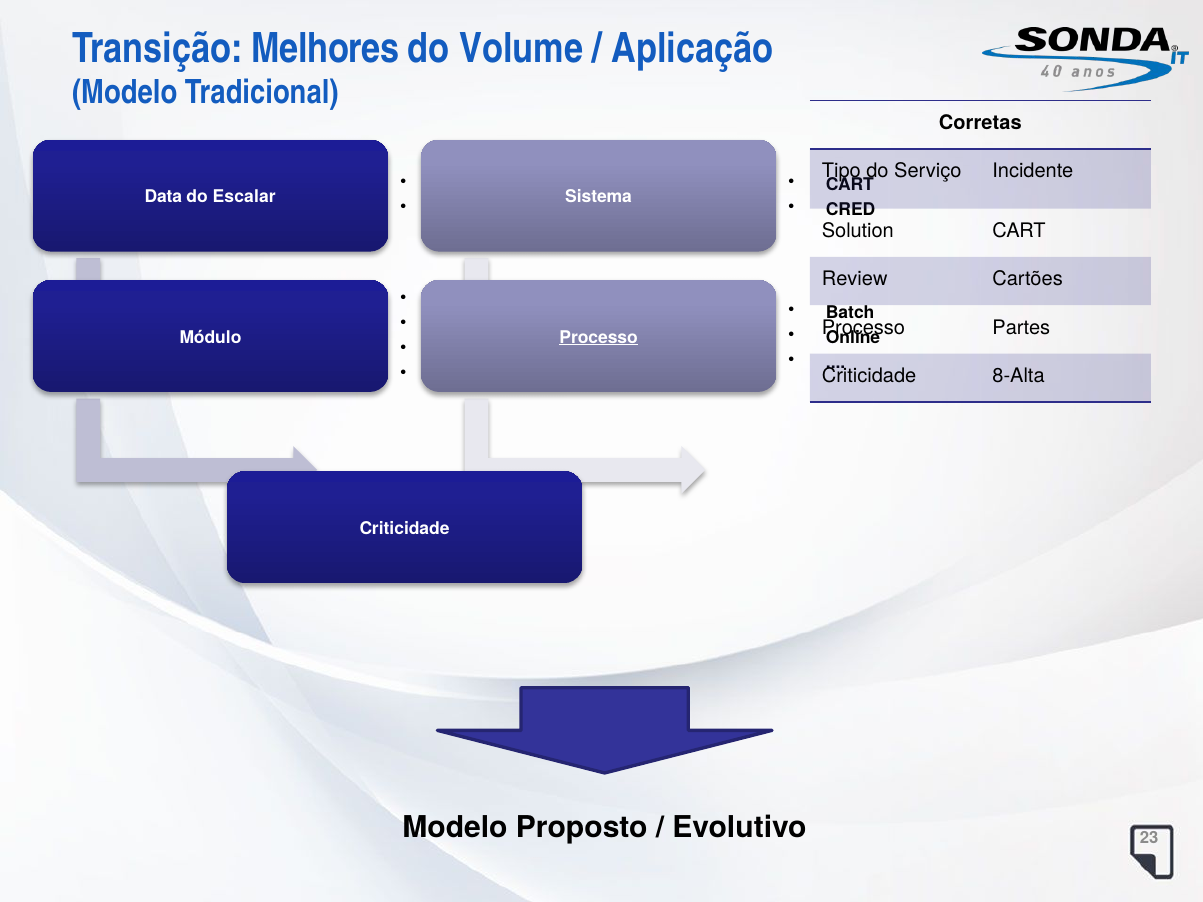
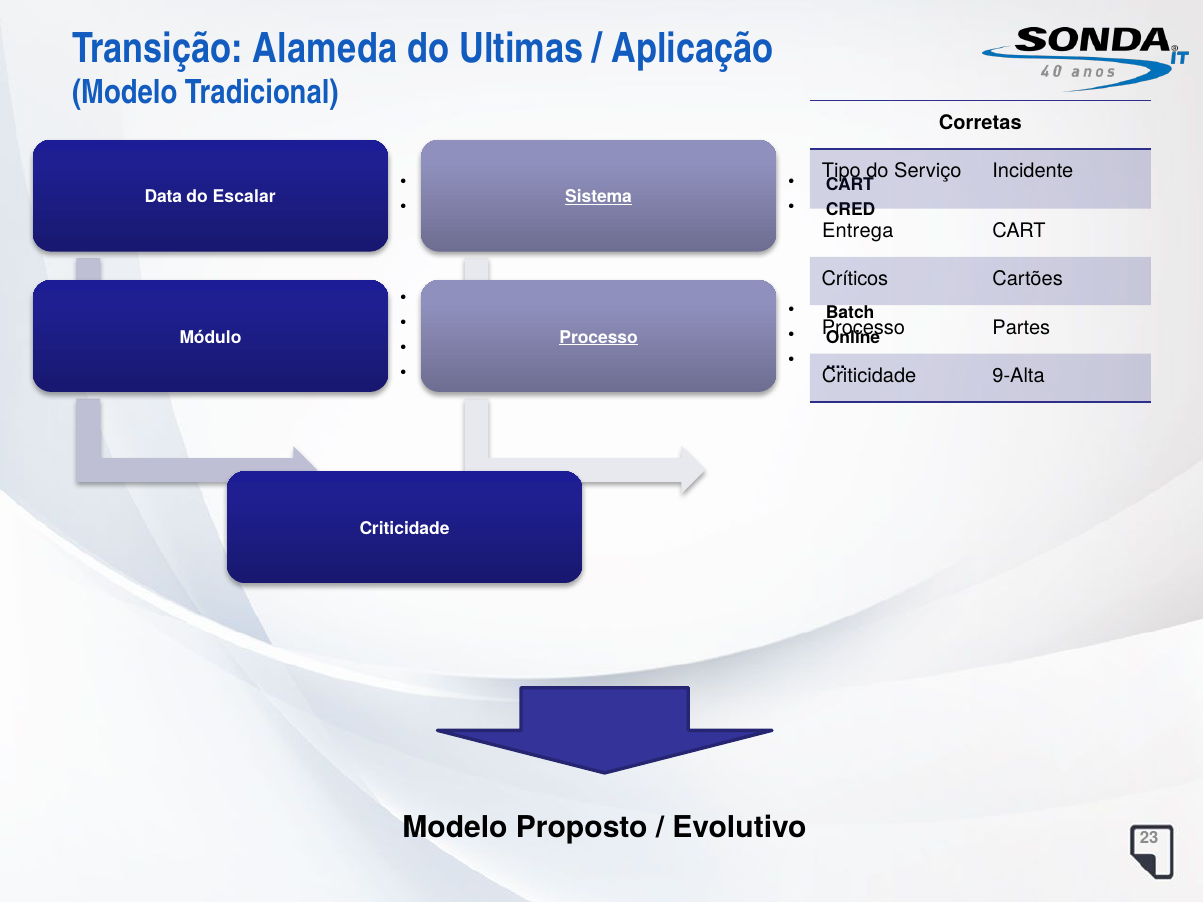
Melhores: Melhores -> Alameda (325, 48)
Volume: Volume -> Ultimas (521, 48)
Sistema underline: none -> present (599, 197)
Solution: Solution -> Entrega (858, 231)
Review: Review -> Críticos (855, 279)
8-Alta: 8-Alta -> 9-Alta (1019, 376)
